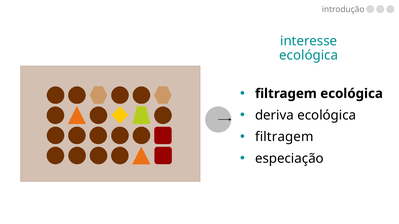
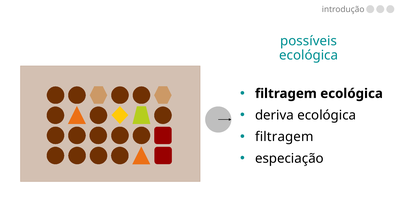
interesse: interesse -> possíveis (309, 41)
